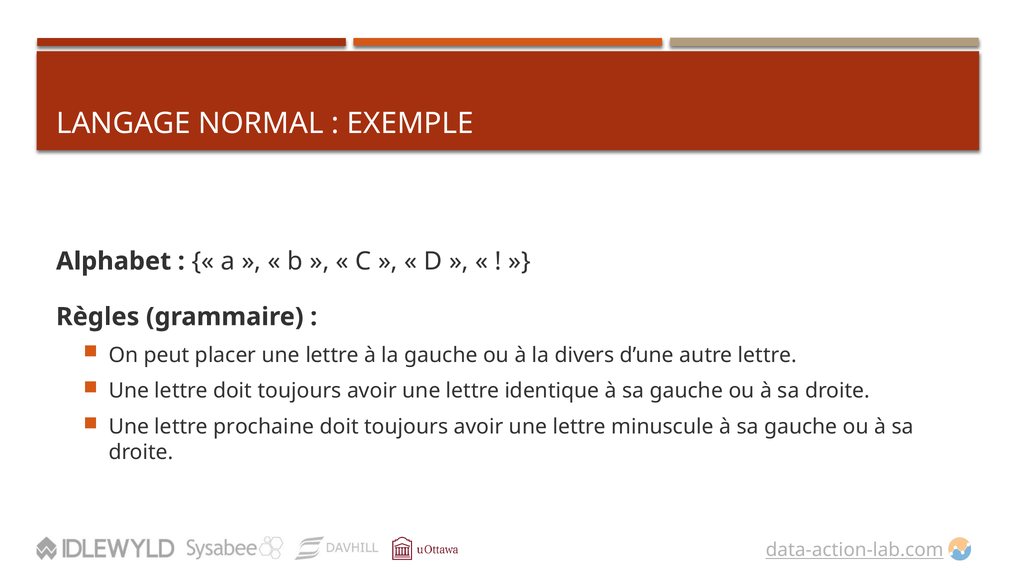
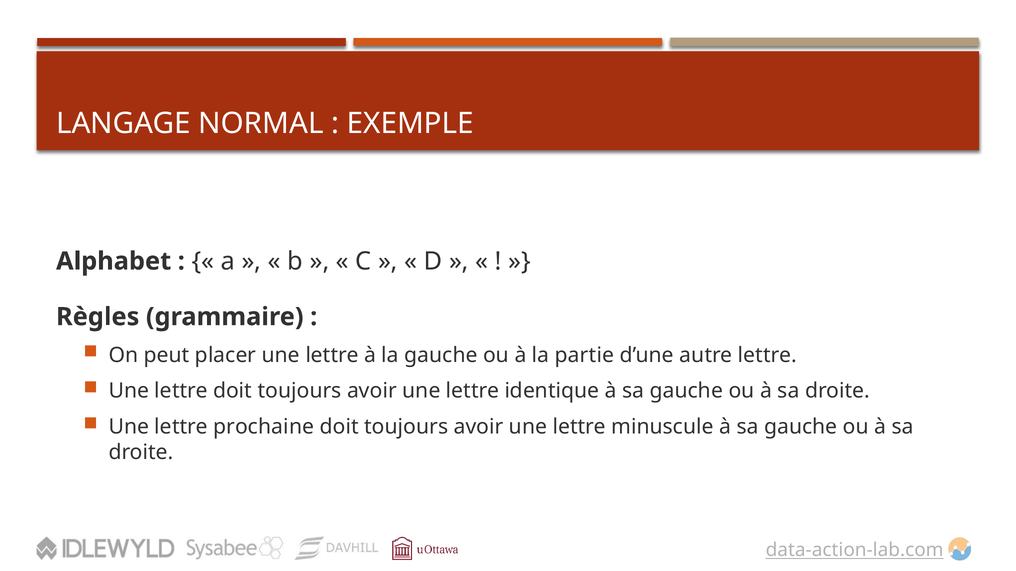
divers: divers -> partie (584, 355)
